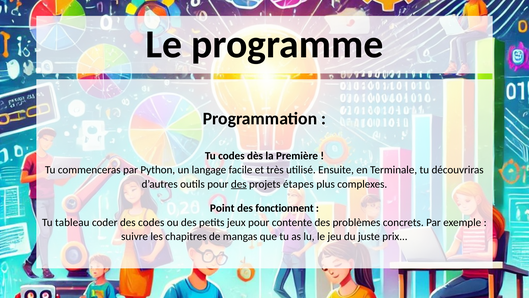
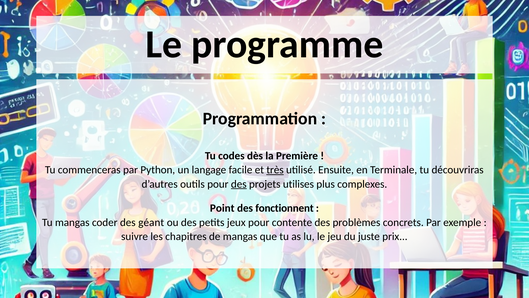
très underline: none -> present (275, 170)
étapes: étapes -> utilises (298, 184)
Tu tableau: tableau -> mangas (72, 222)
des codes: codes -> géant (151, 222)
